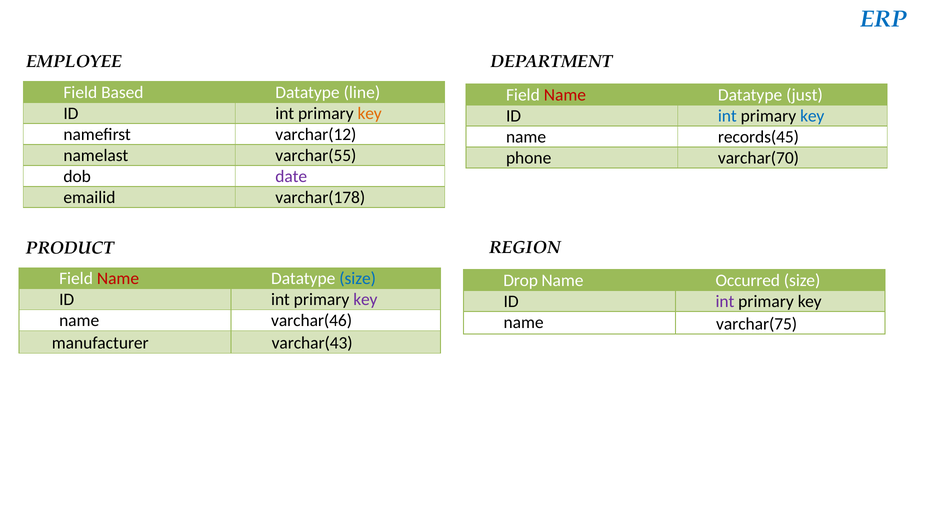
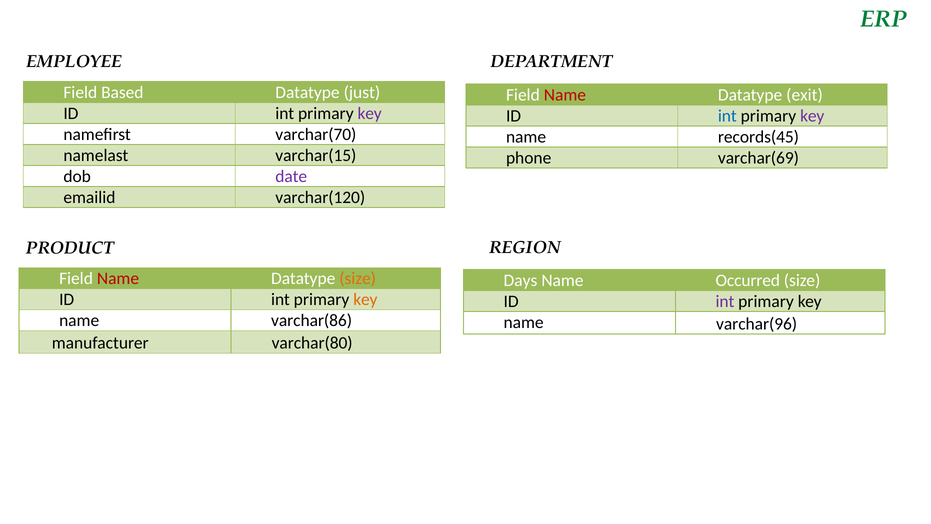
ERP colour: blue -> green (883, 19)
line: line -> just (362, 92)
just: just -> exit (805, 95)
key colour: orange -> purple (370, 113)
key colour: blue -> purple (812, 116)
varchar(12: varchar(12 -> varchar(70 (316, 134)
varchar(55: varchar(55 -> varchar(15 (316, 155)
varchar(70: varchar(70 -> varchar(69 (758, 158)
varchar(178: varchar(178 -> varchar(120 (320, 197)
size colour: blue -> orange (358, 279)
Drop: Drop -> Days (521, 280)
key colour: purple -> orange (365, 300)
varchar(46: varchar(46 -> varchar(86 (312, 321)
varchar(75: varchar(75 -> varchar(96 (757, 324)
varchar(43: varchar(43 -> varchar(80 (312, 343)
